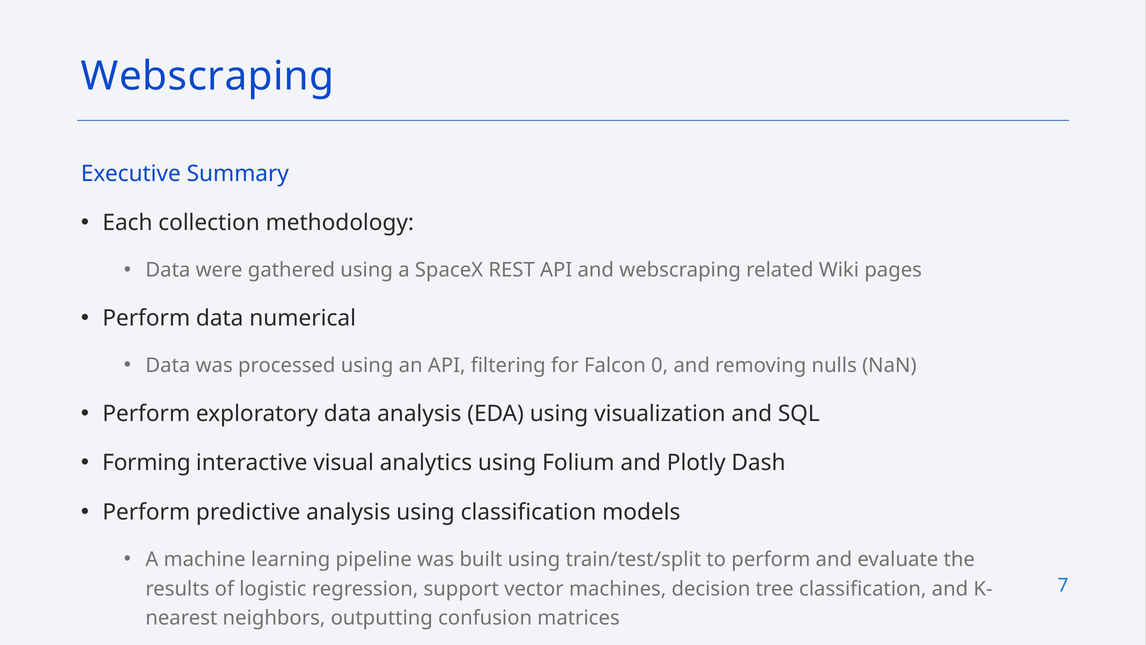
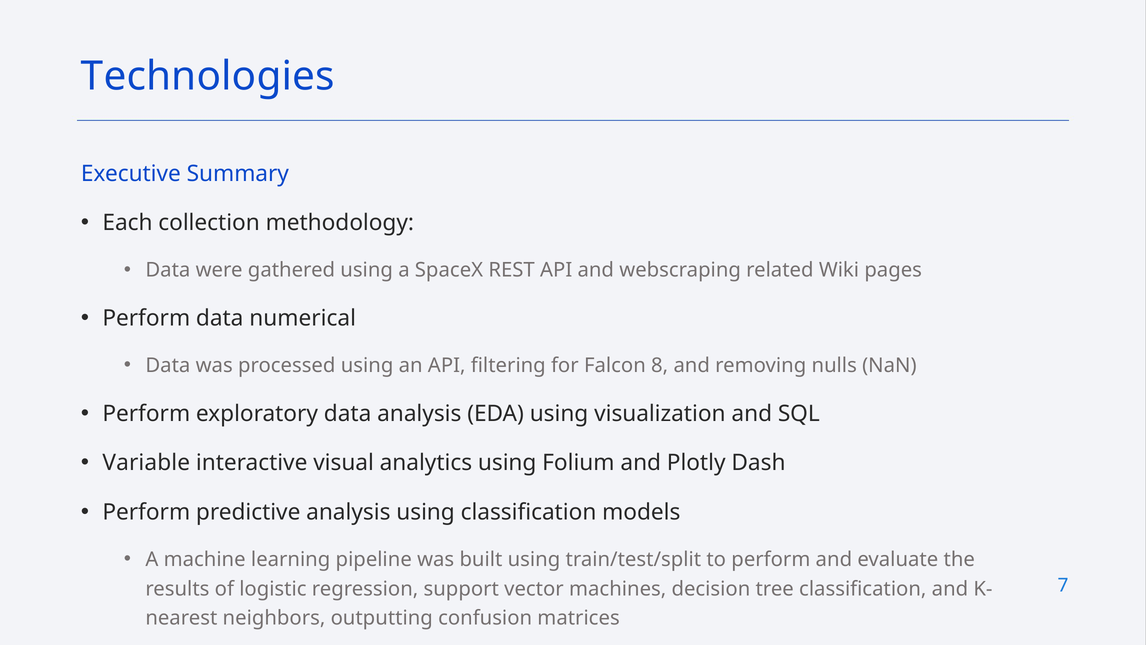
Webscraping: Webscraping -> Technologies (208, 77)
0: 0 -> 8 (660, 365)
Forming: Forming -> Variable (146, 463)
